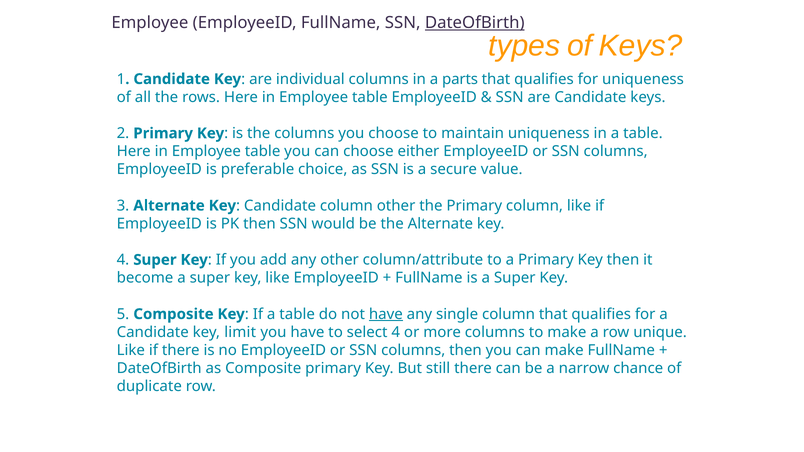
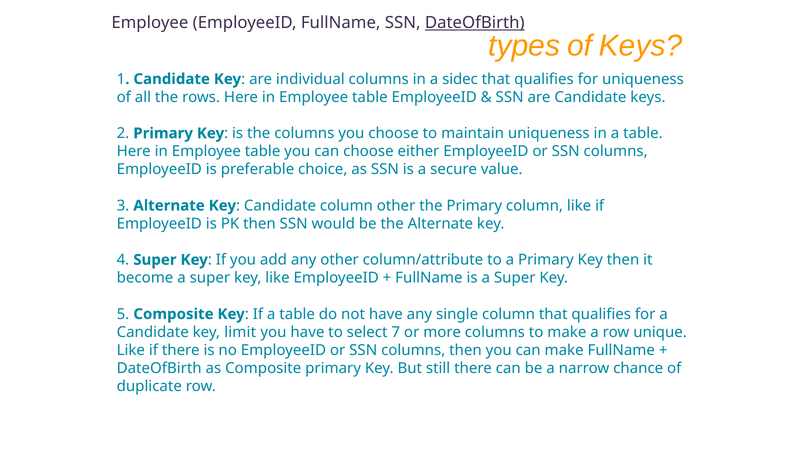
parts: parts -> sidec (460, 79)
have underline: present -> none (386, 314)
select 4: 4 -> 7 (396, 332)
